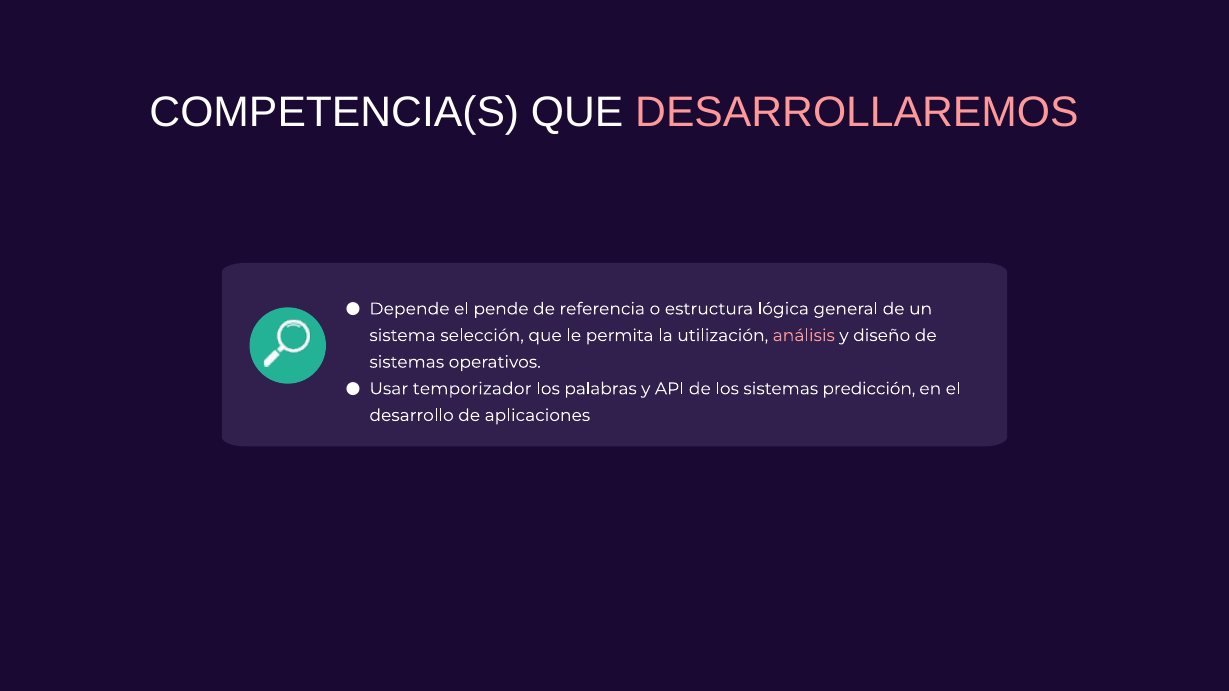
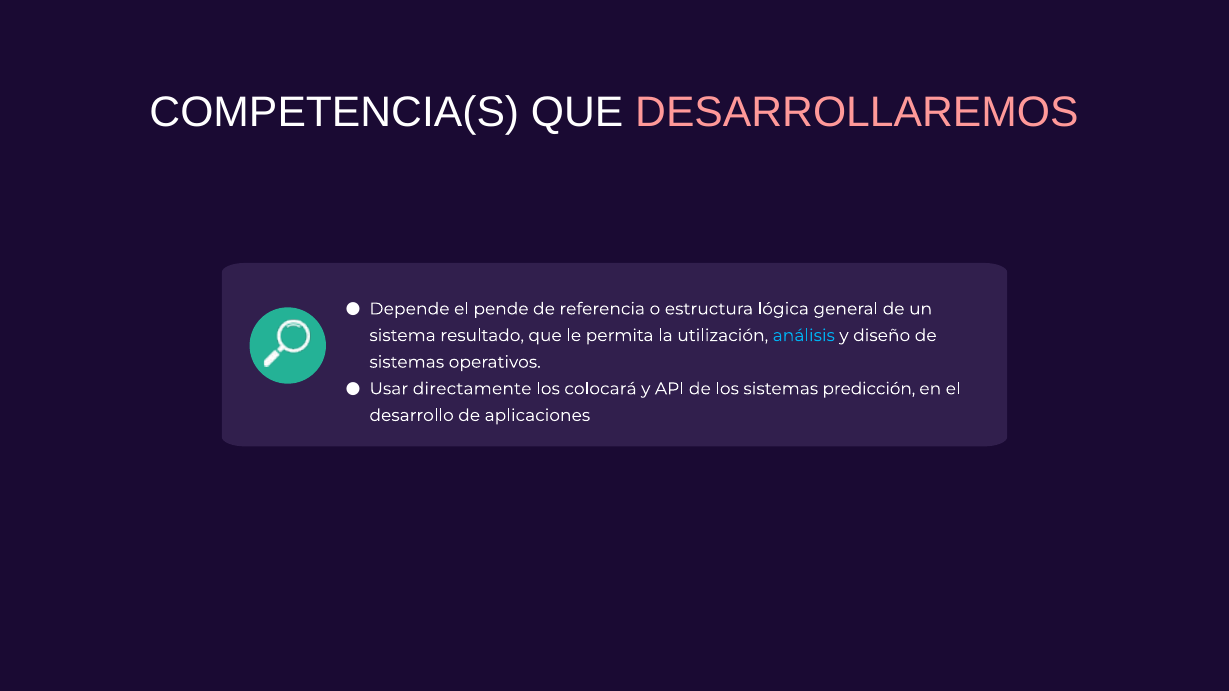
selección: selección -> resultado (482, 336)
análisis colour: pink -> light blue (804, 336)
temporizador: temporizador -> directamente (472, 389)
palabras: palabras -> colocará (600, 389)
